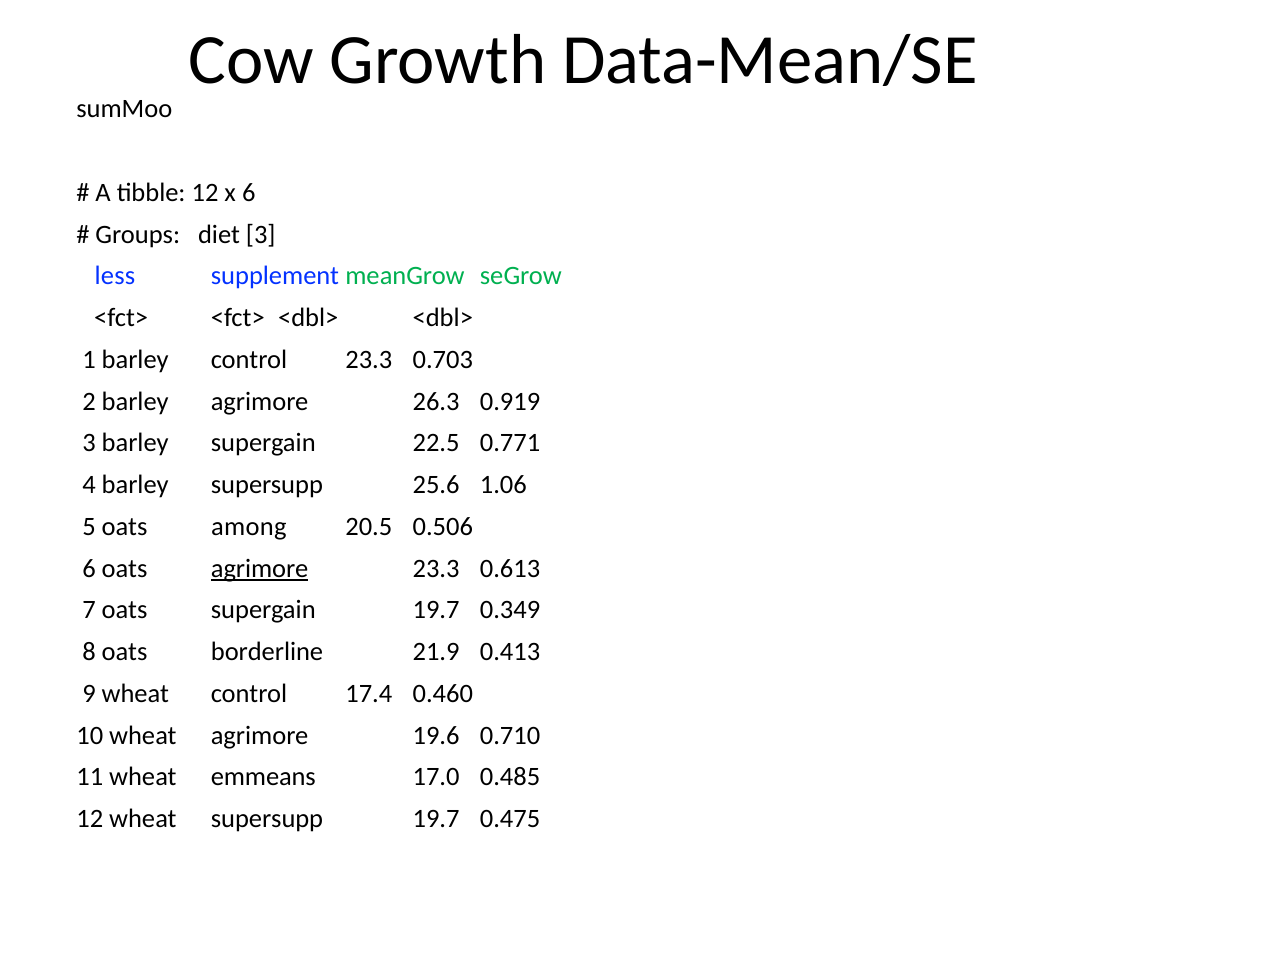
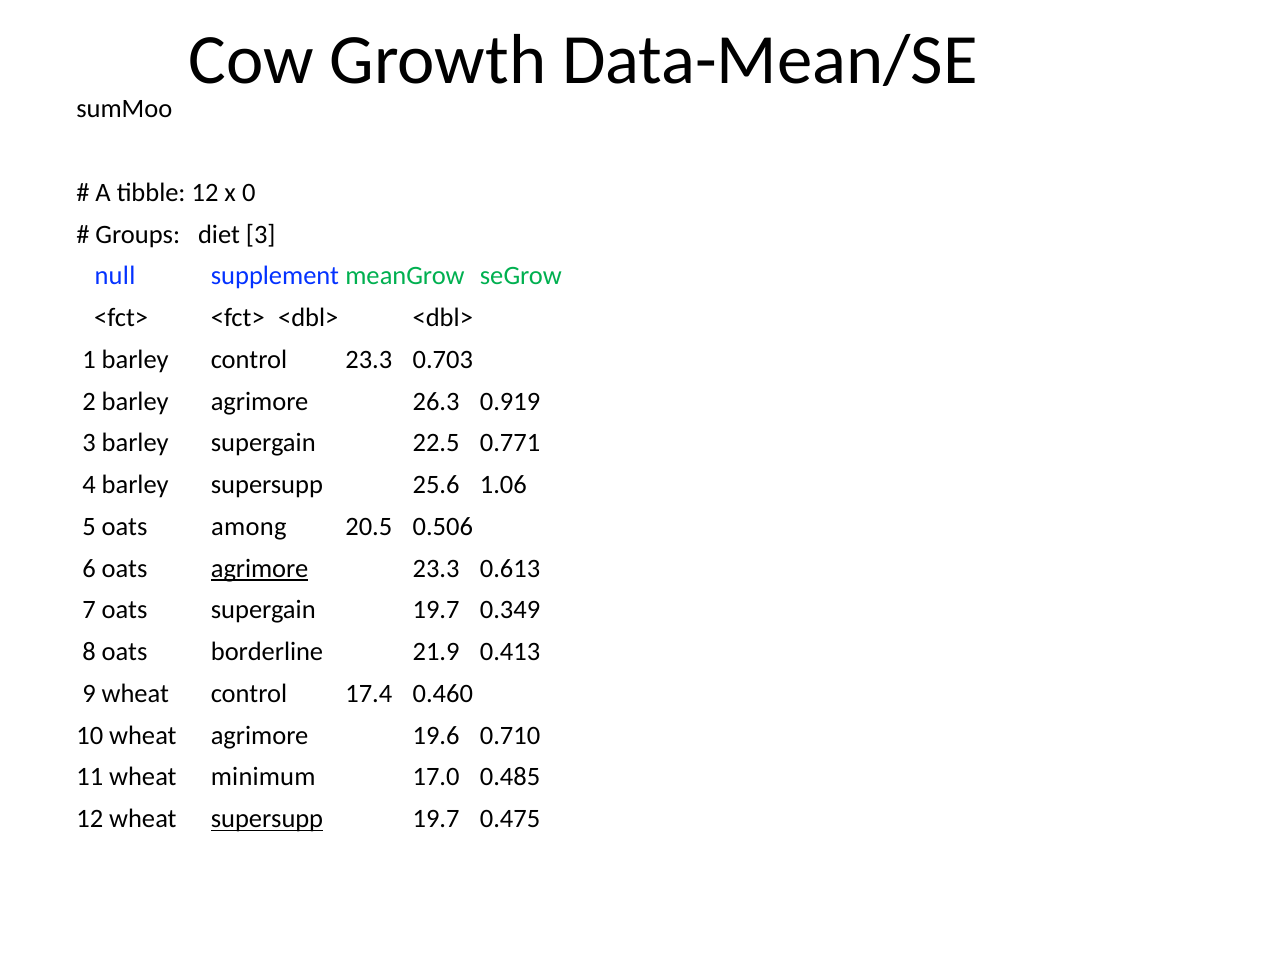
x 6: 6 -> 0 (249, 192)
less: less -> null (115, 276)
emmeans: emmeans -> minimum (263, 777)
supersupp underline: none -> present (267, 819)
